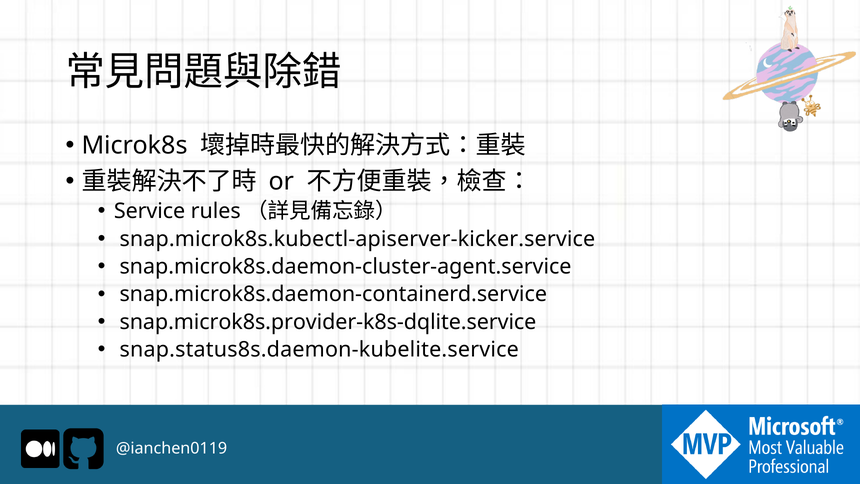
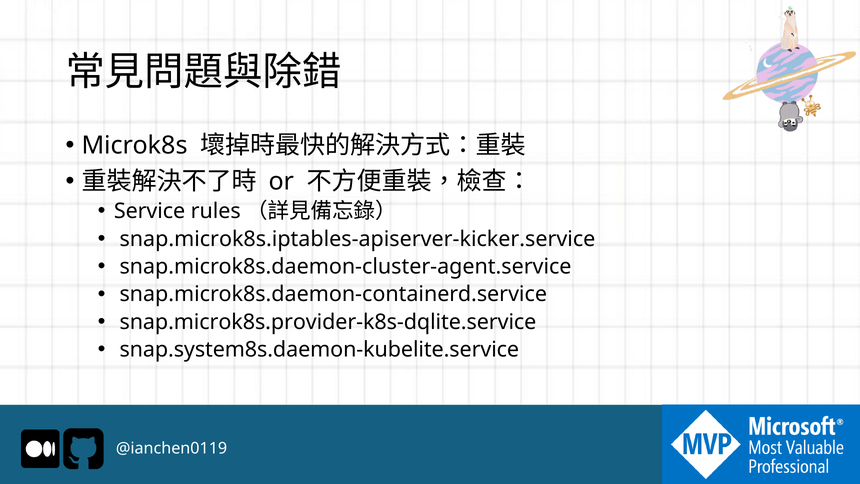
snap.microk8s.kubectl-apiserver-kicker.service: snap.microk8s.kubectl-apiserver-kicker.service -> snap.microk8s.iptables-apiserver-kicker.service (357, 239)
snap.status8s.daemon-kubelite.service: snap.status8s.daemon-kubelite.service -> snap.system8s.daemon-kubelite.service (319, 350)
